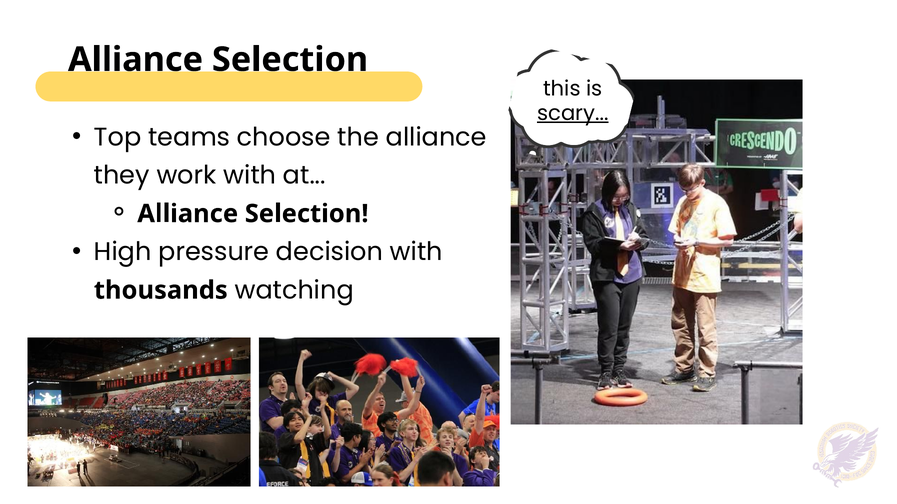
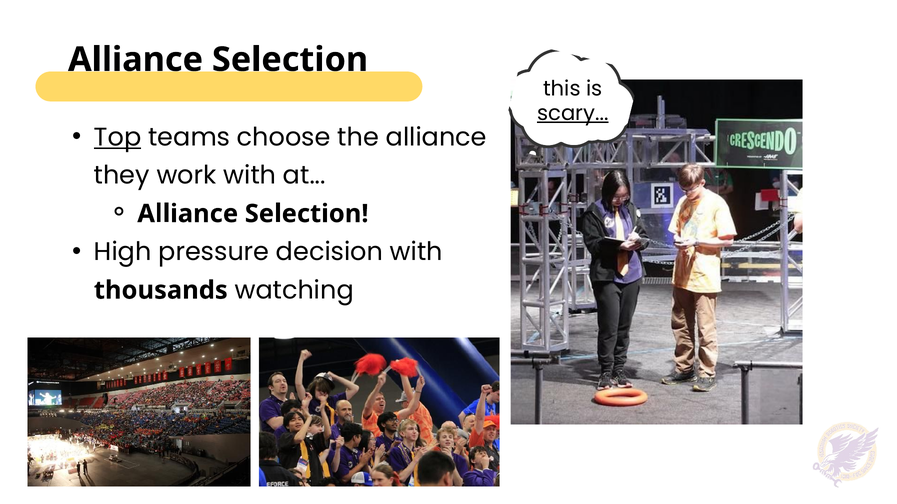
Top underline: none -> present (118, 137)
